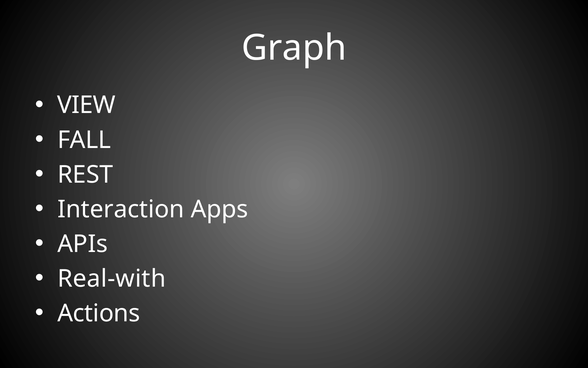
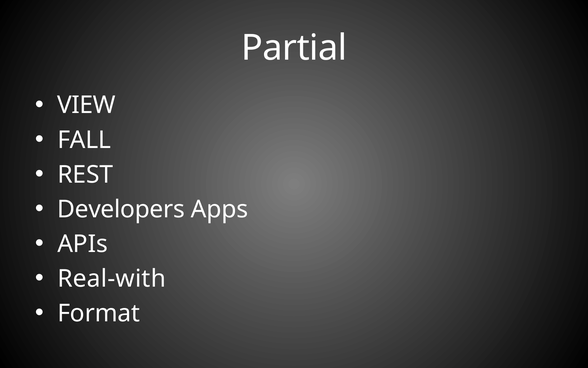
Graph: Graph -> Partial (294, 48)
Interaction: Interaction -> Developers (121, 209)
Actions: Actions -> Format (99, 313)
